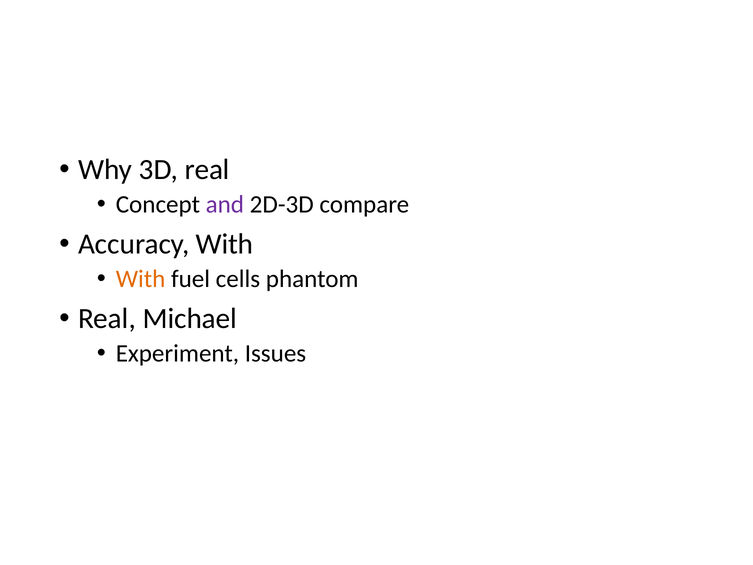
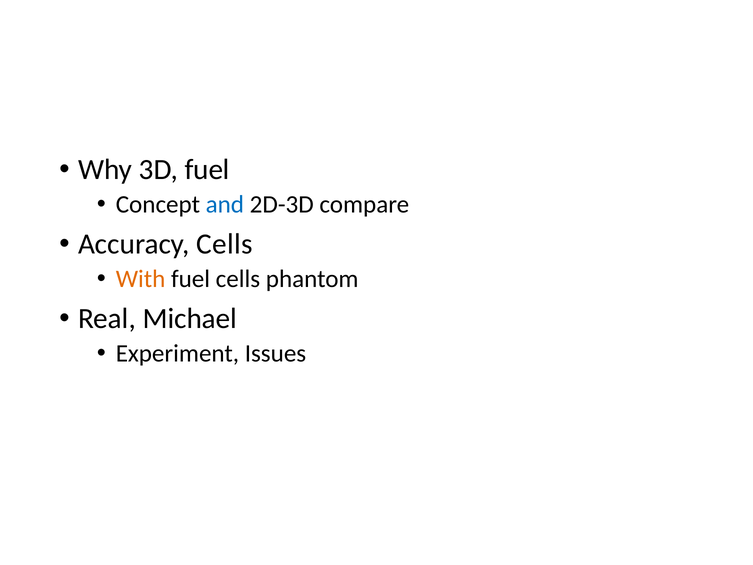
3D real: real -> fuel (207, 170)
and colour: purple -> blue (225, 204)
Accuracy With: With -> Cells (224, 244)
